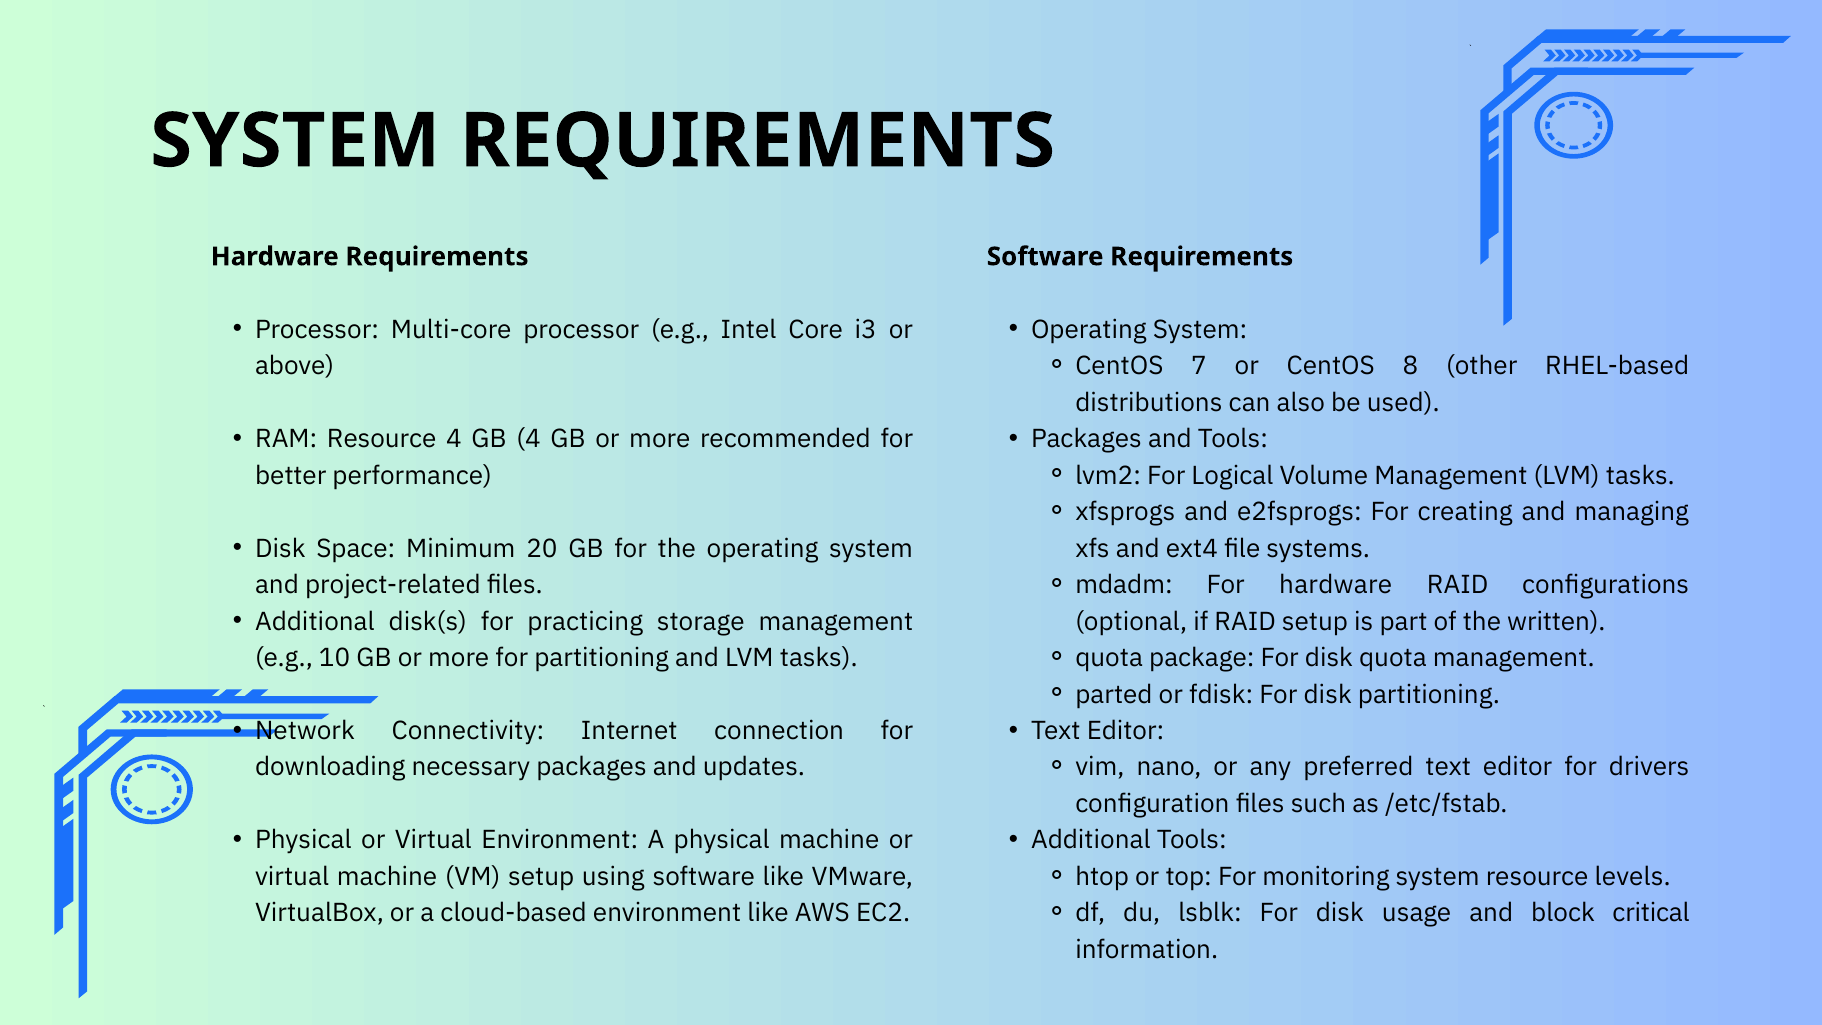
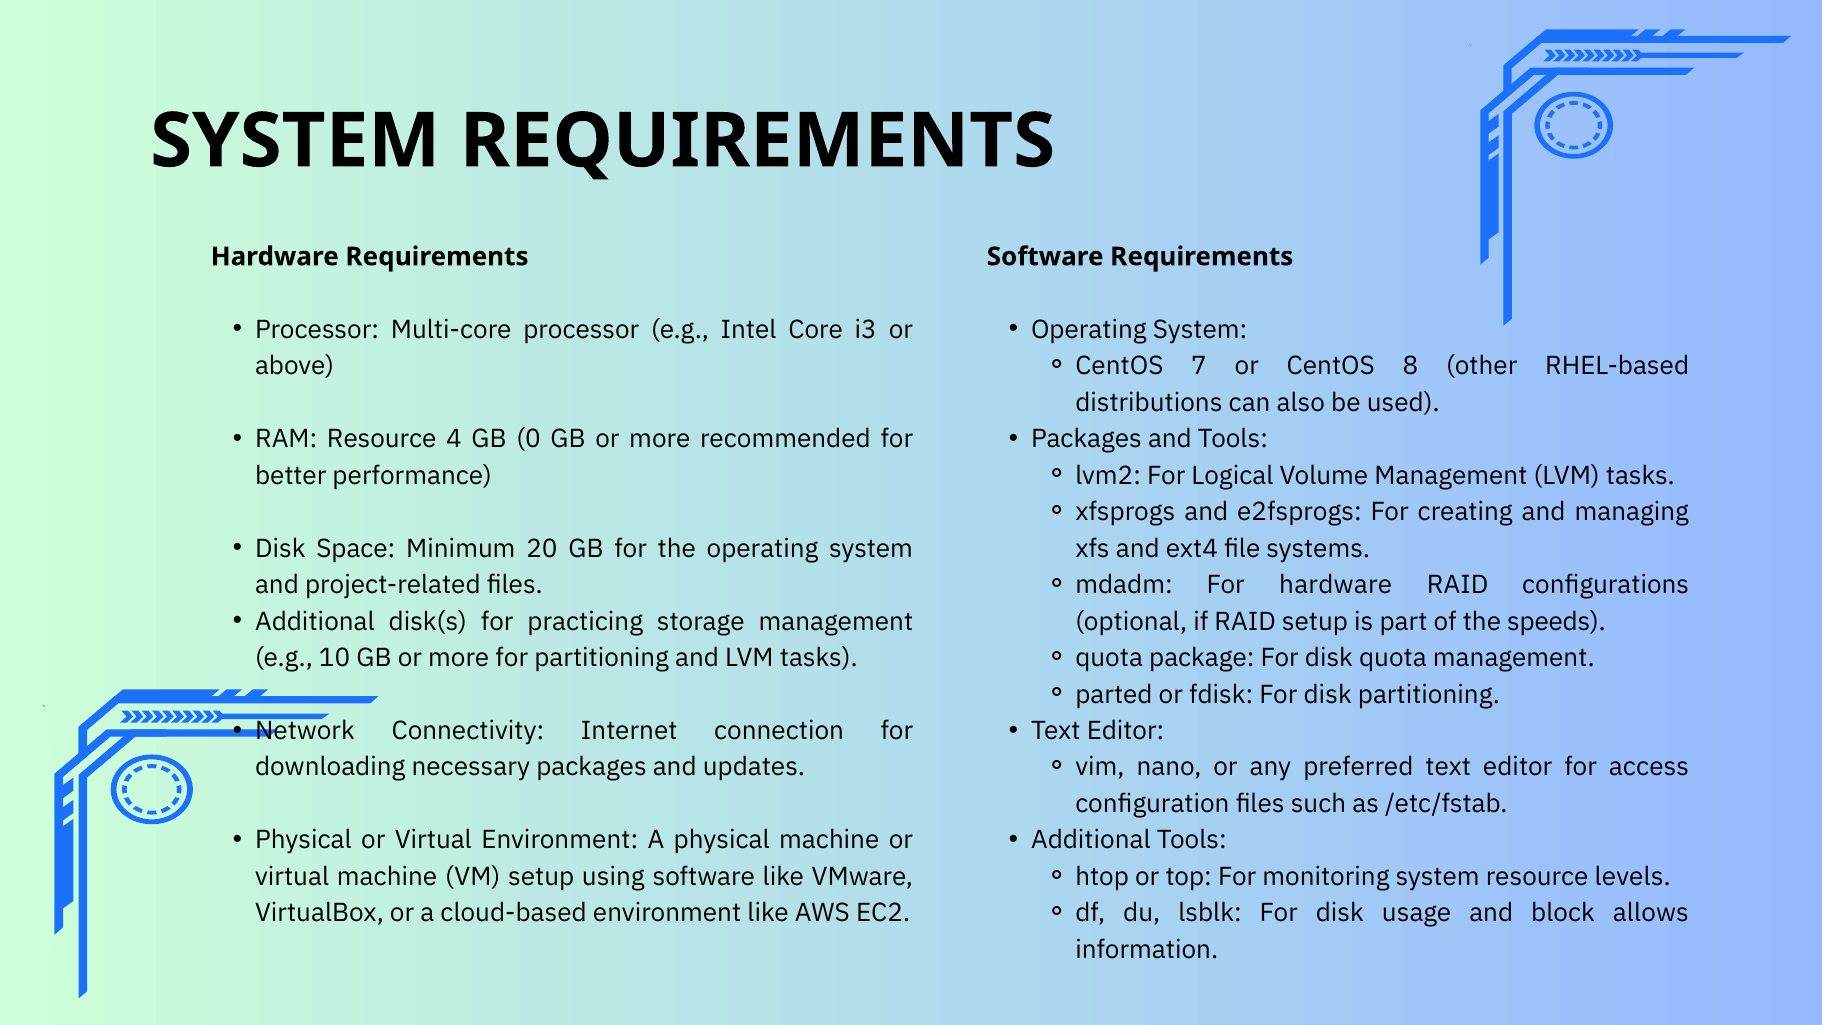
GB 4: 4 -> 0 (529, 439)
written: written -> speeds (1556, 621)
drivers: drivers -> access (1649, 767)
critical: critical -> allows (1651, 913)
